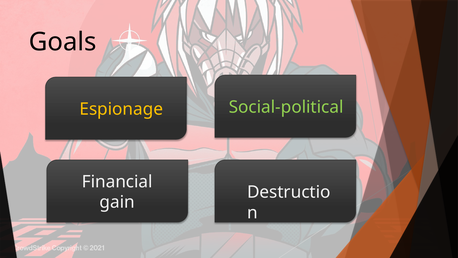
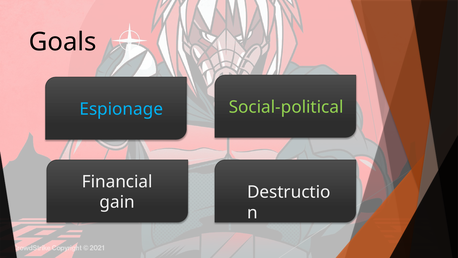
Espionage colour: yellow -> light blue (121, 109)
